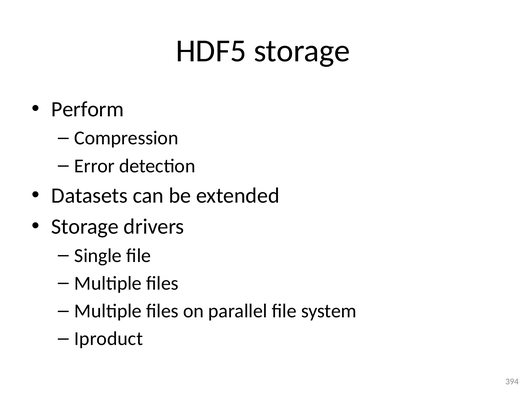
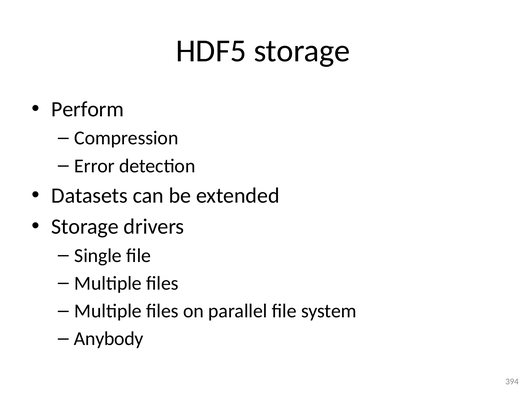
Iproduct: Iproduct -> Anybody (109, 339)
